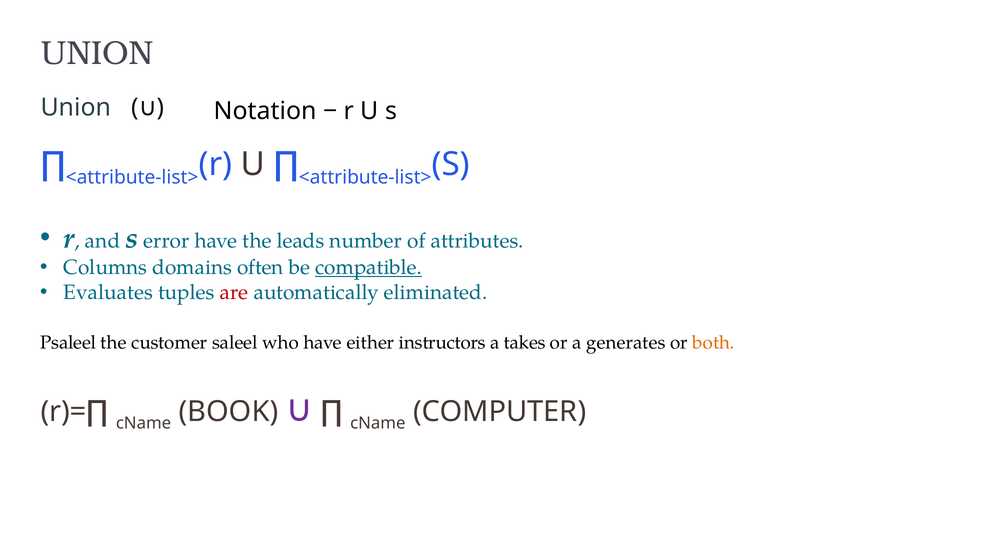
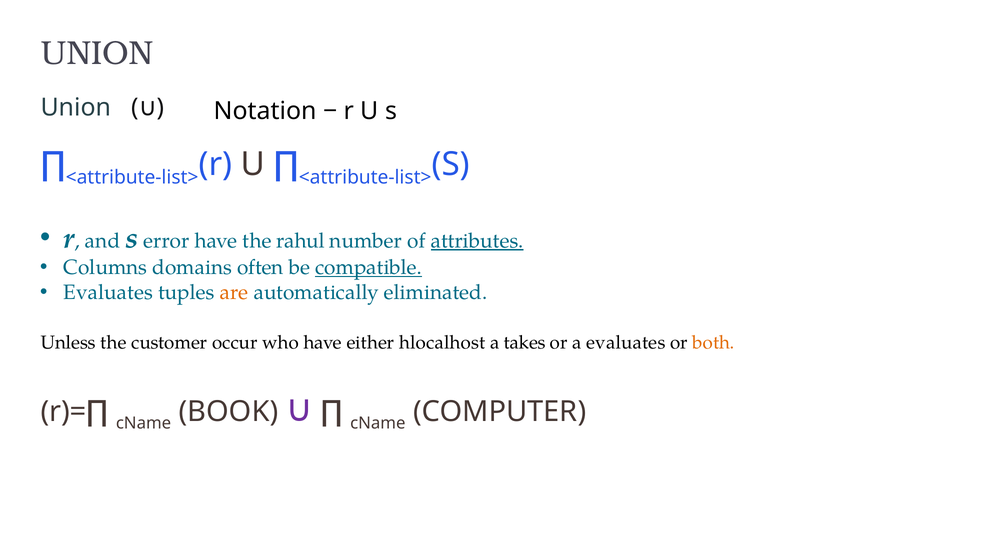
leads: leads -> rahul (301, 241)
attributes underline: none -> present (477, 241)
are colour: red -> orange (234, 292)
Psaleel: Psaleel -> Unless (68, 343)
saleel: saleel -> occur (235, 343)
instructors: instructors -> hlocalhost (442, 343)
a generates: generates -> evaluates (626, 343)
